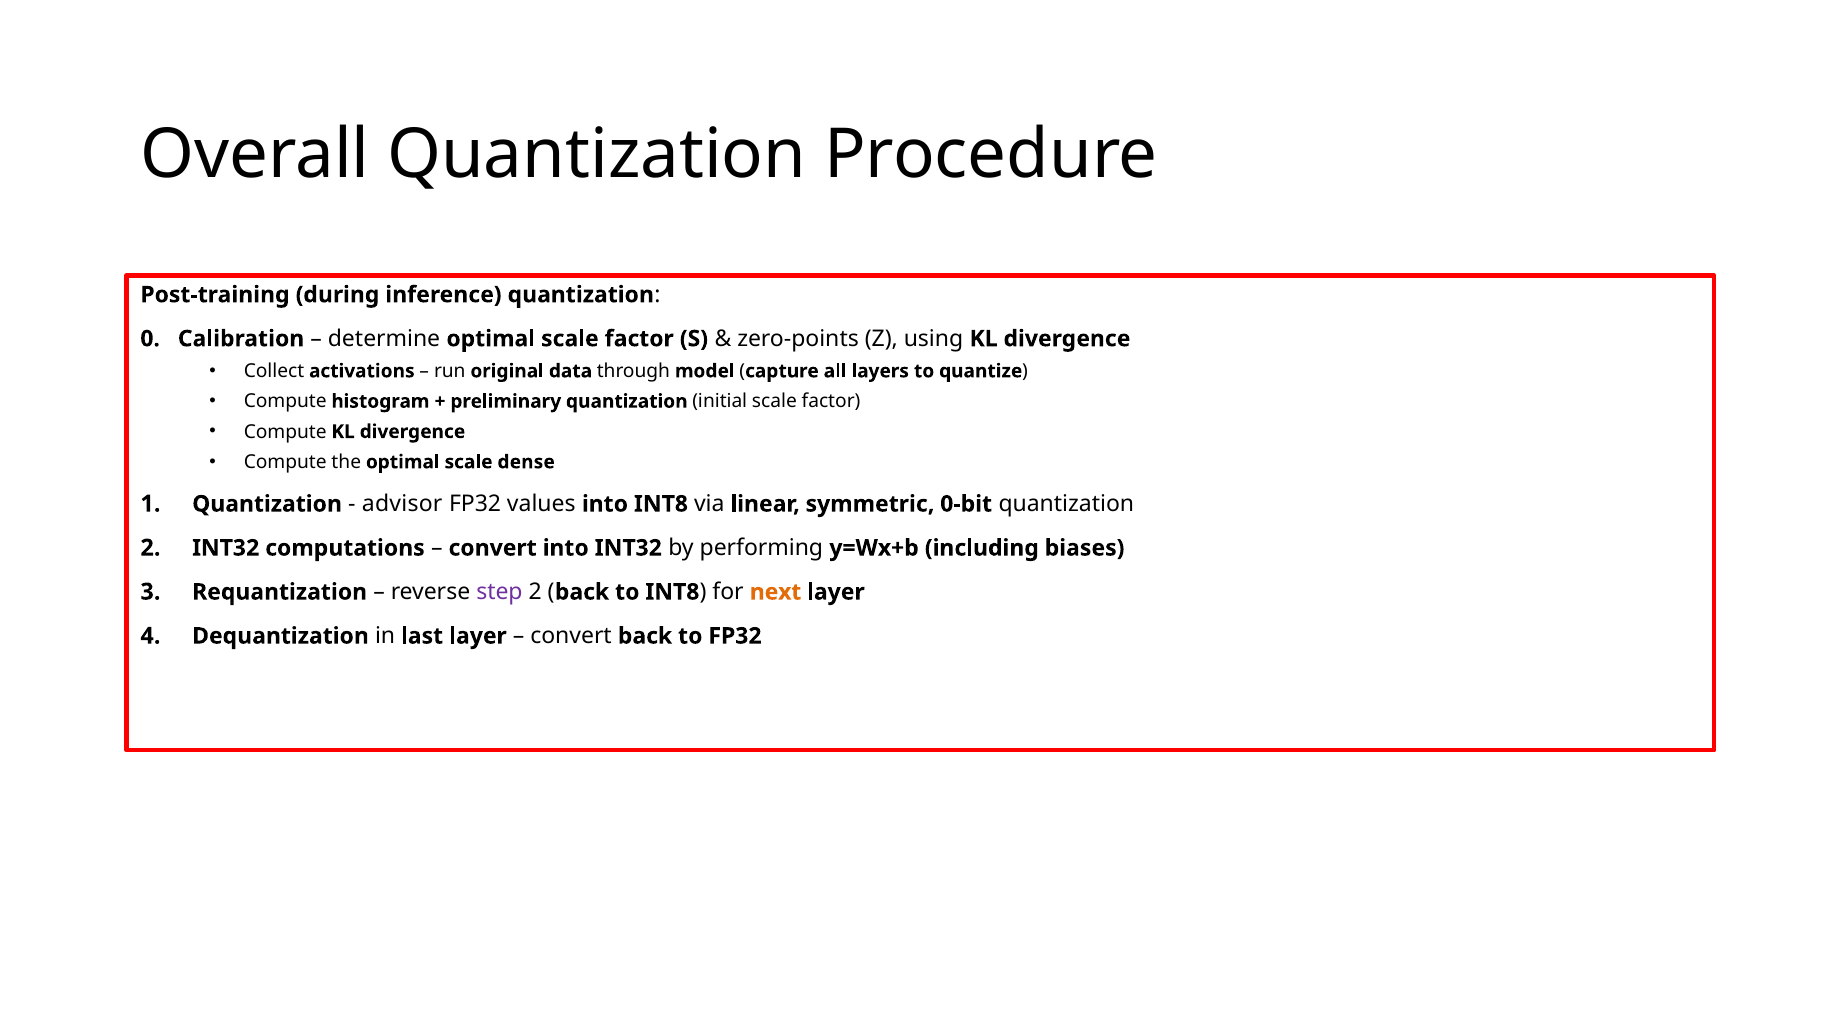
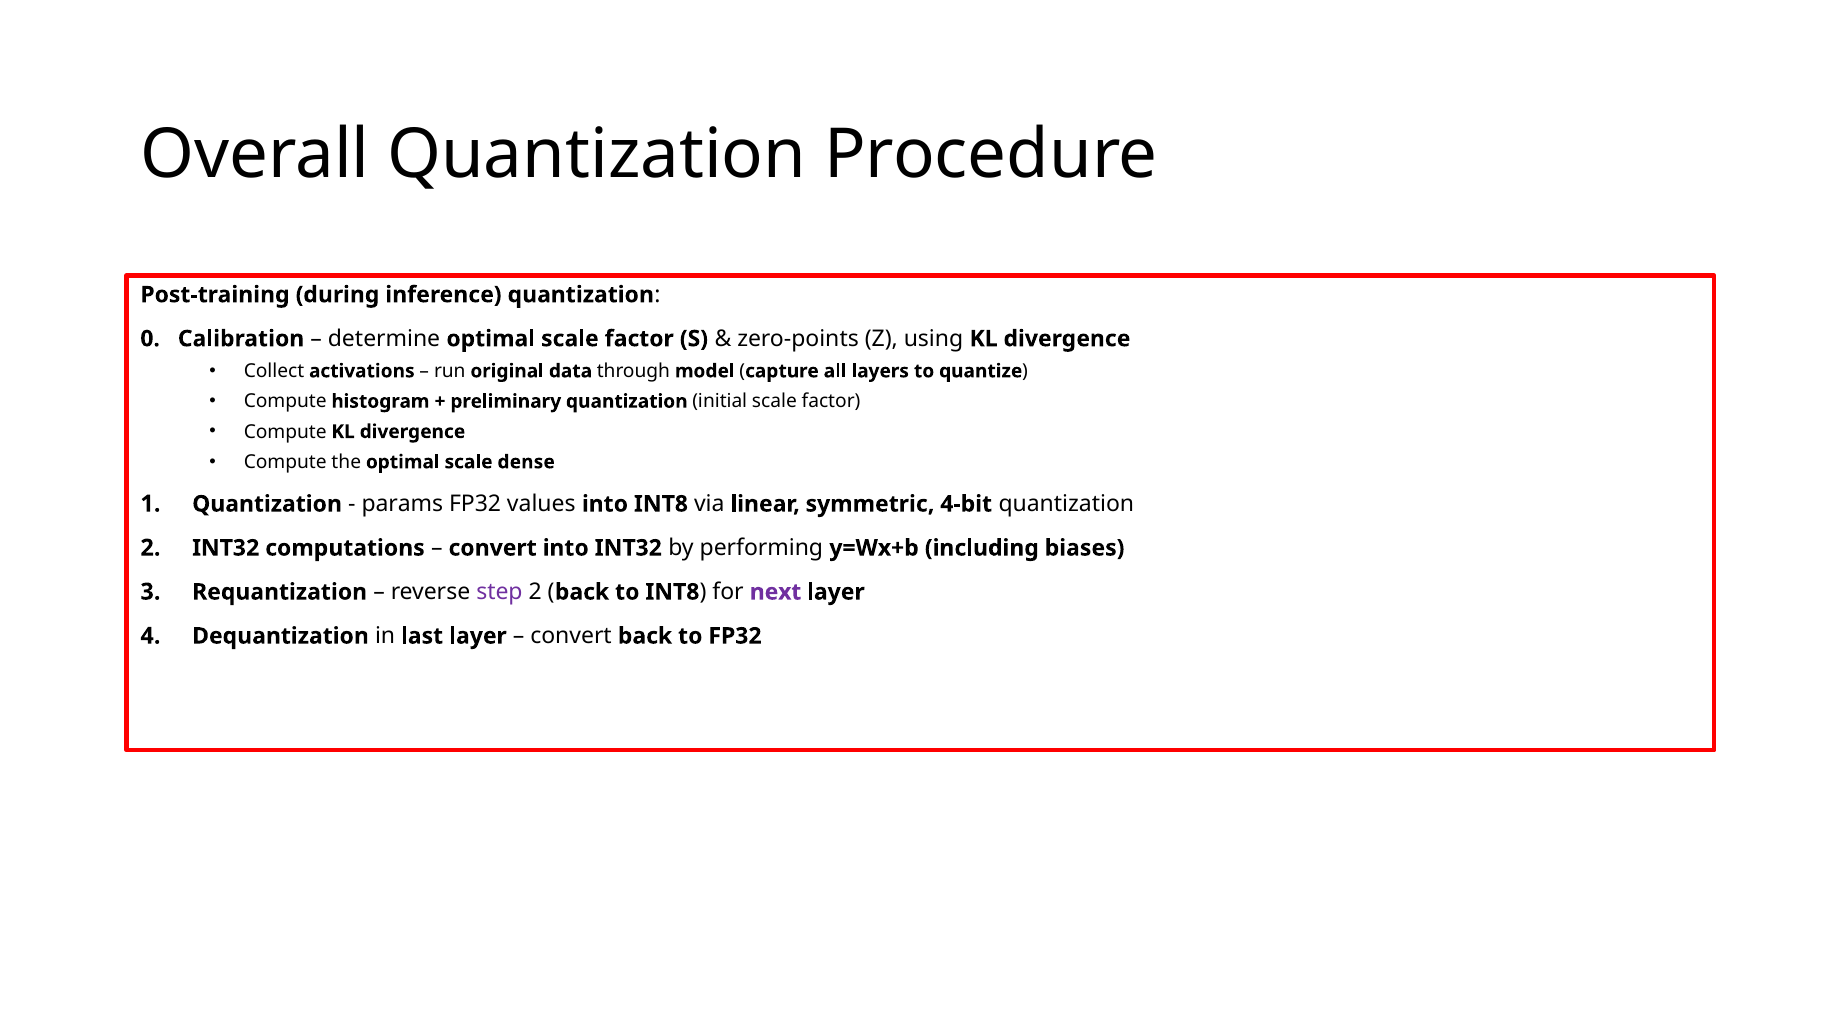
advisor: advisor -> params (402, 504)
0-bit: 0-bit -> 4-bit (966, 504)
next colour: orange -> purple (776, 592)
